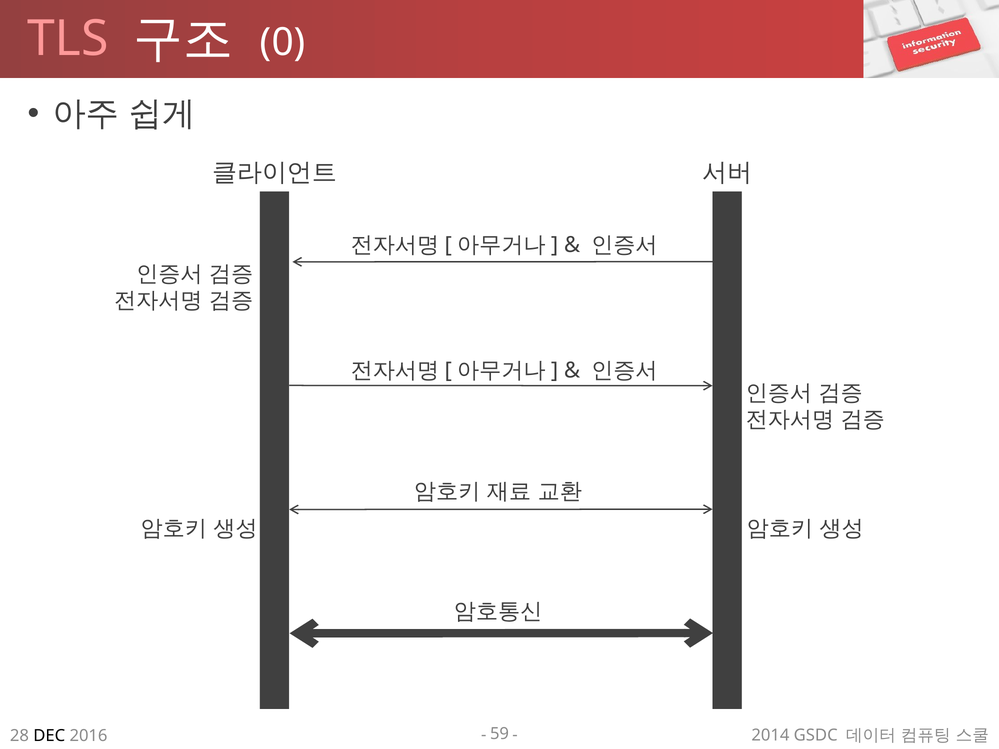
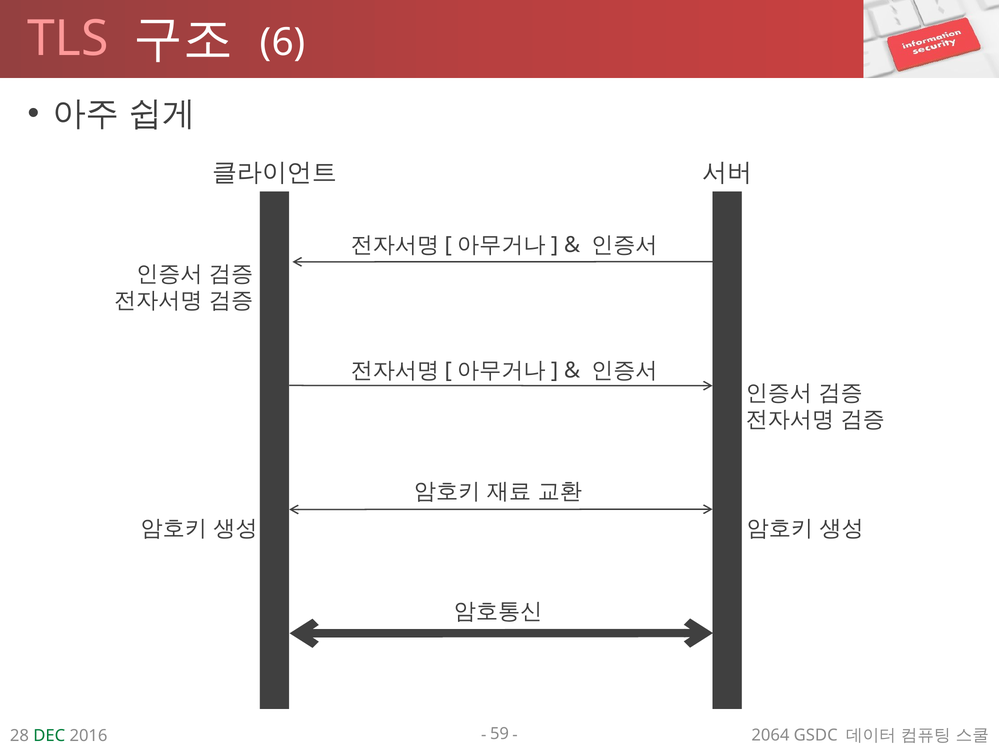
0: 0 -> 6 (283, 42)
DEC colour: black -> green (49, 736)
2014: 2014 -> 2064 (770, 736)
